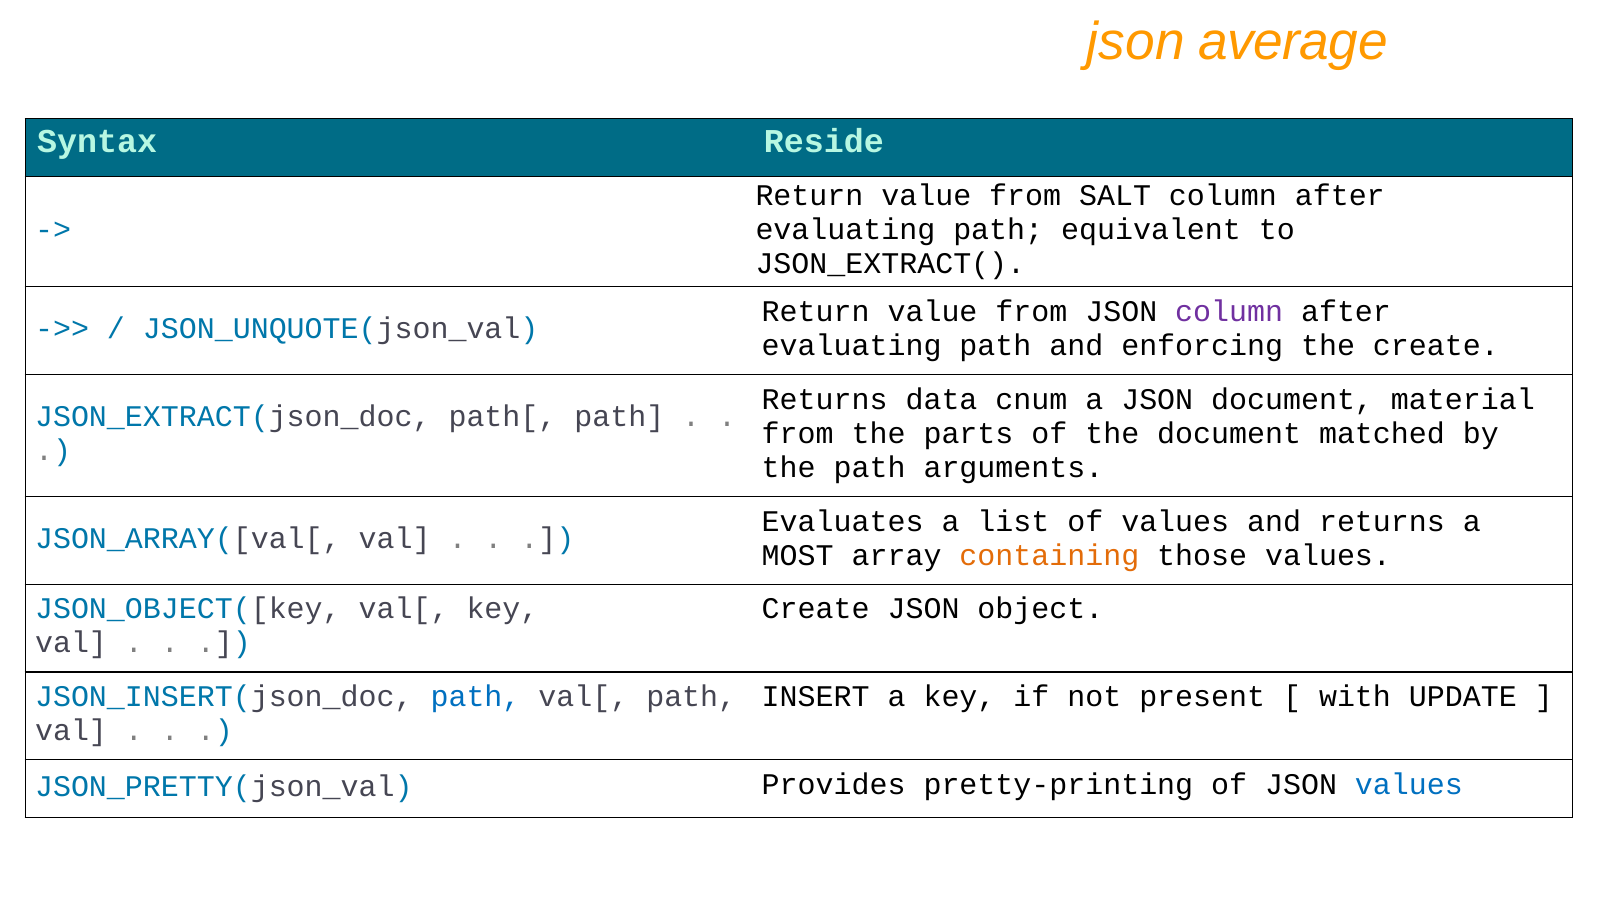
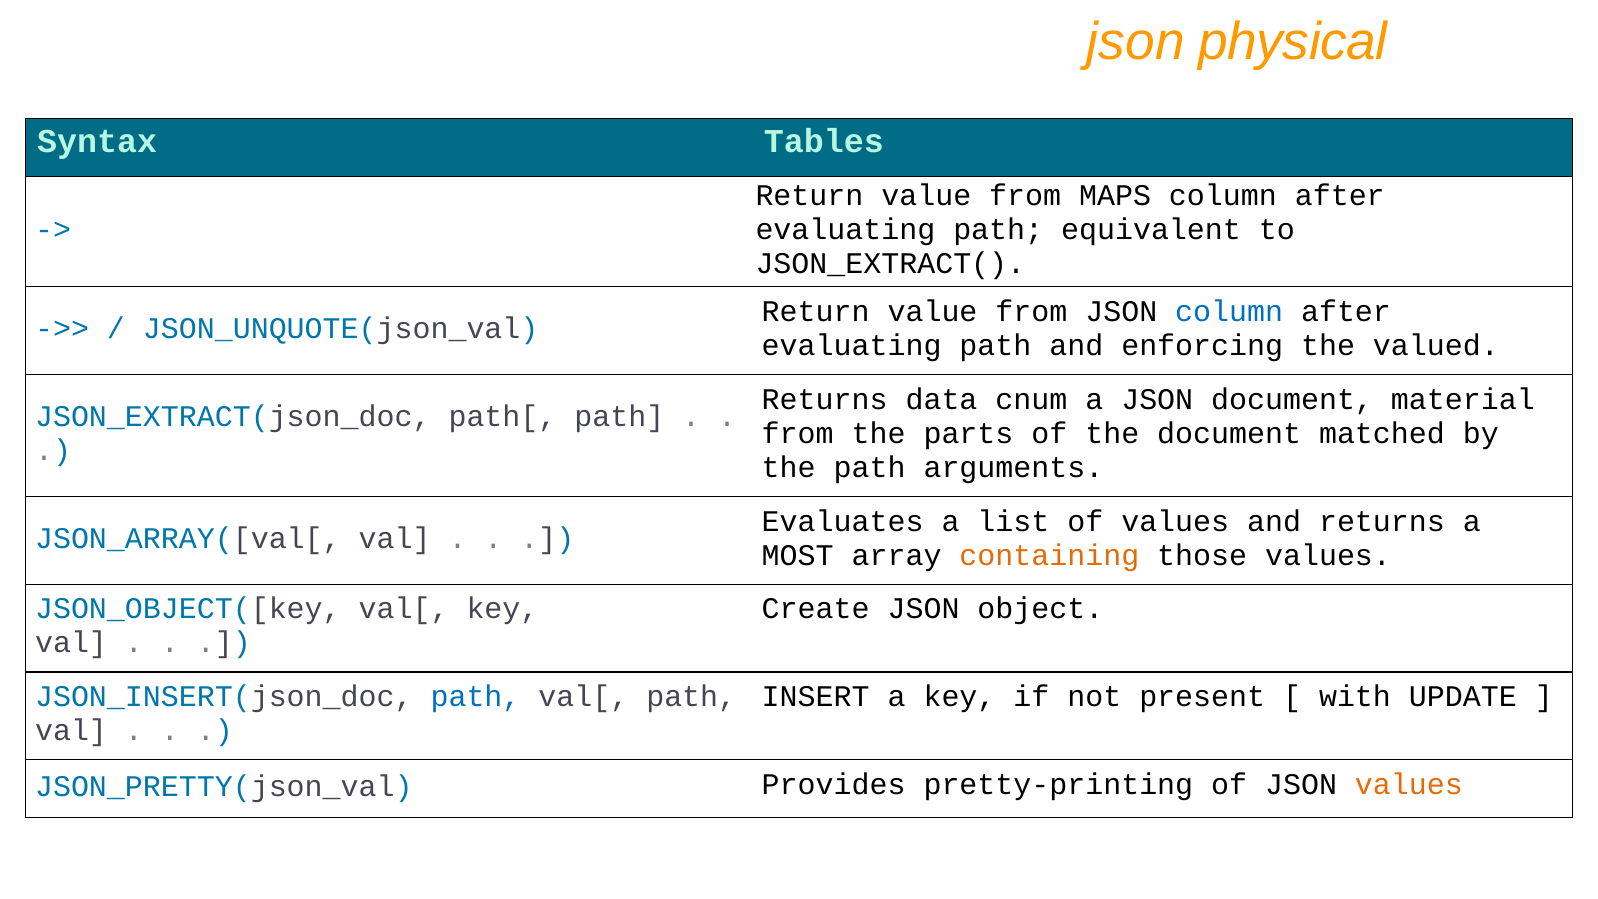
average: average -> physical (1293, 42)
Reside: Reside -> Tables (824, 142)
SALT: SALT -> MAPS (1115, 196)
column colour: purple -> blue (1229, 311)
the create: create -> valued (1436, 345)
values colour: blue -> orange (1409, 785)
